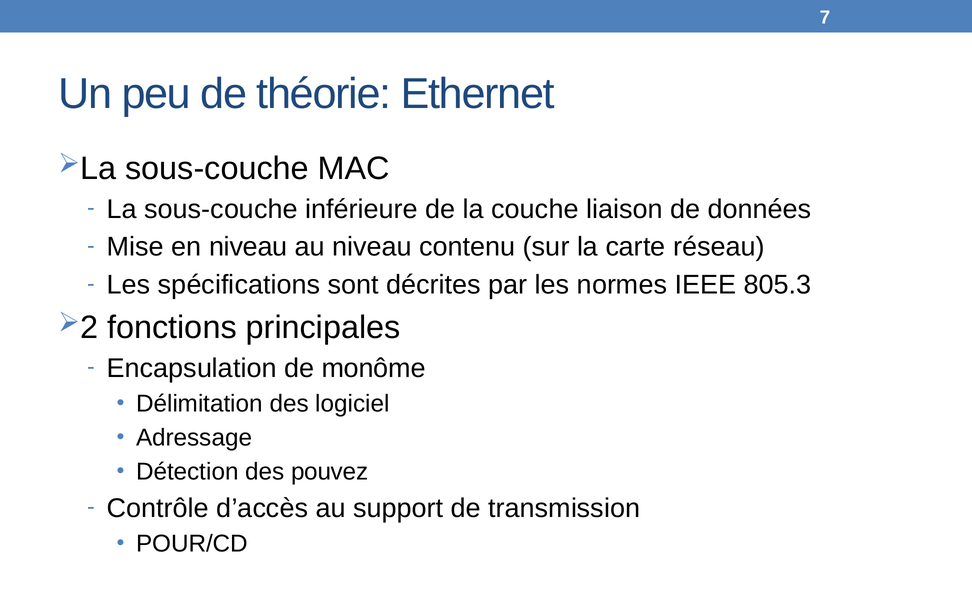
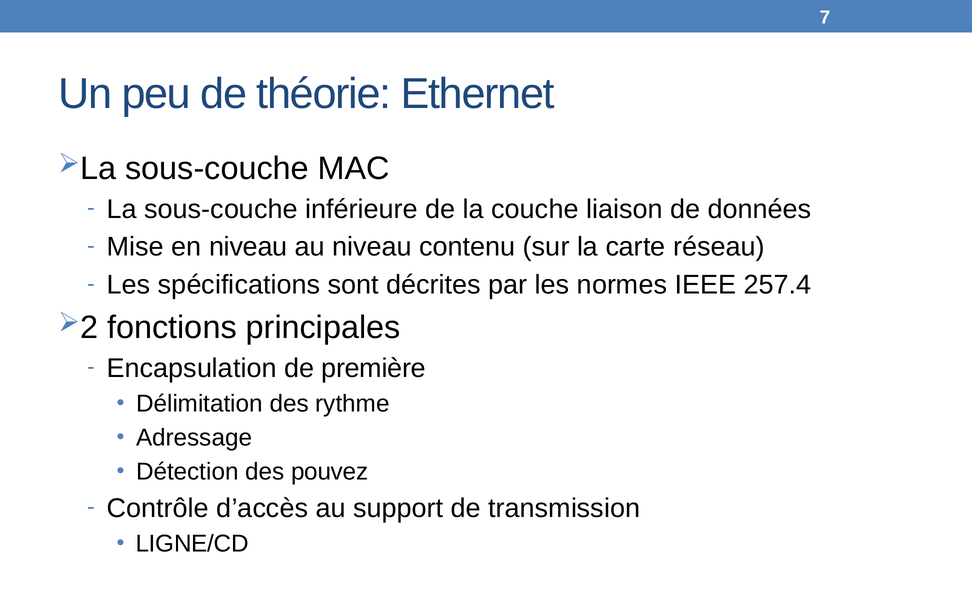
805.3: 805.3 -> 257.4 (778, 285)
monôme: monôme -> première (374, 368)
logiciel: logiciel -> rythme (353, 403)
POUR/CD: POUR/CD -> LIGNE/CD (192, 543)
